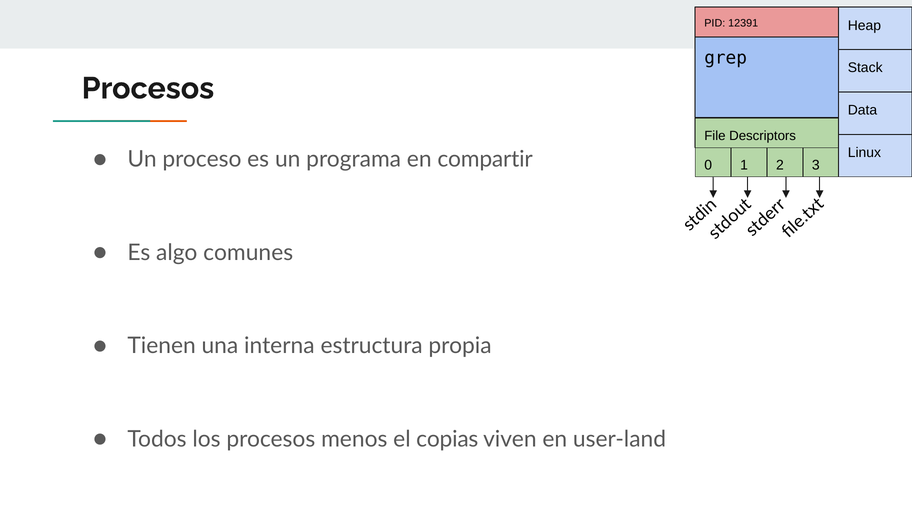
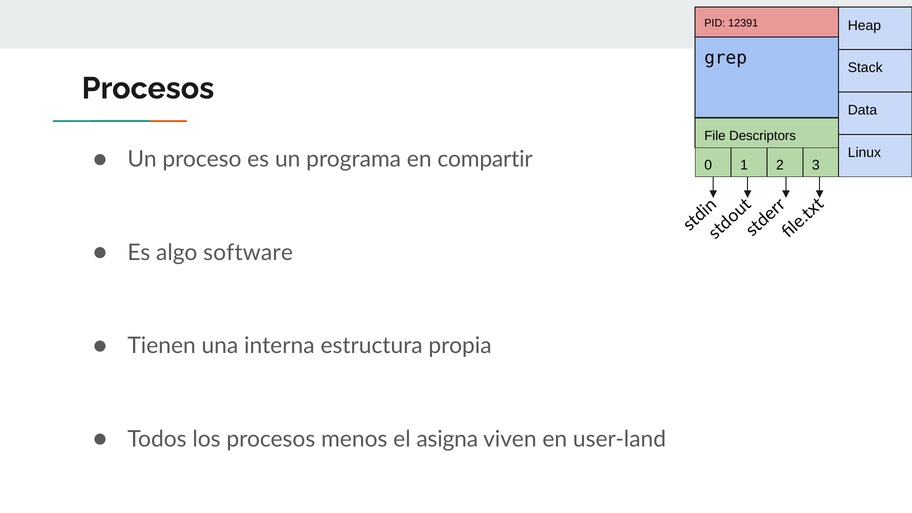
comunes: comunes -> software (248, 253)
copias: copias -> asigna (447, 439)
